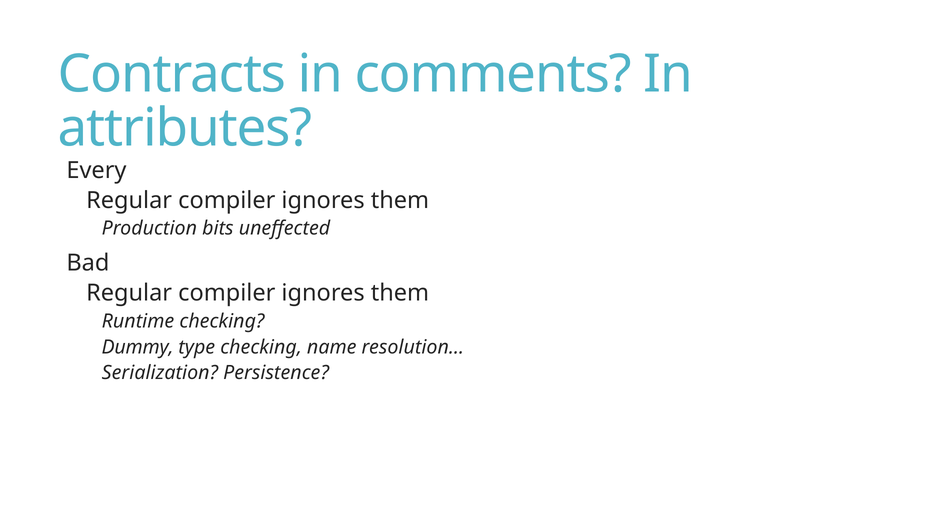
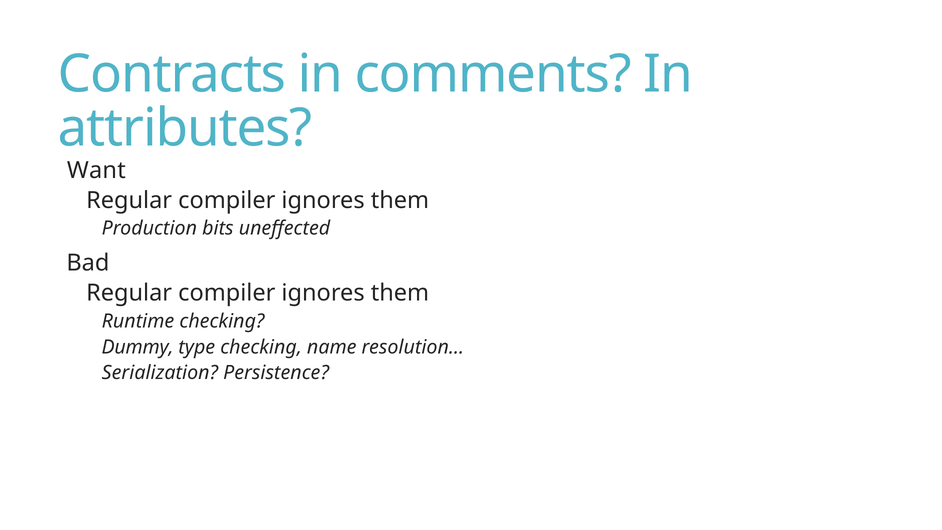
Every: Every -> Want (96, 170)
